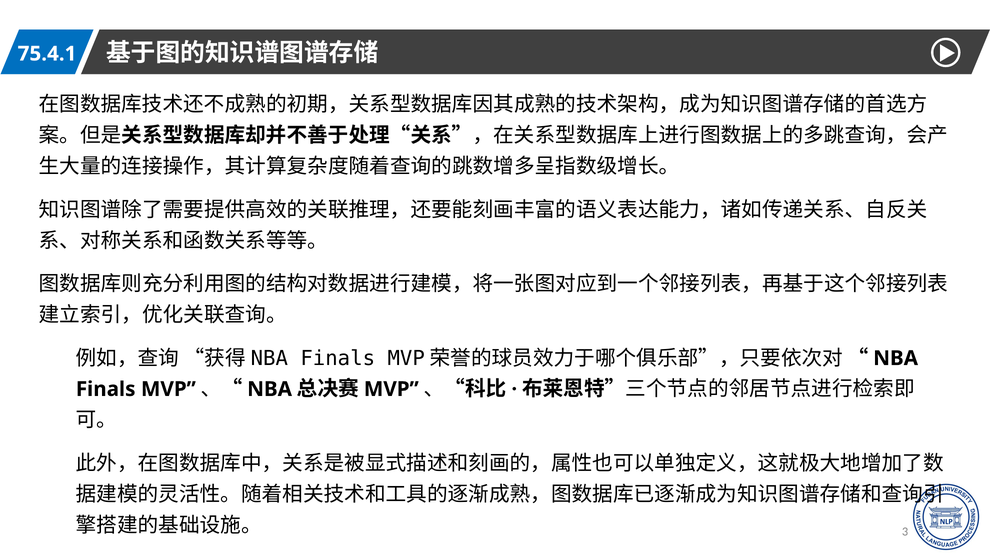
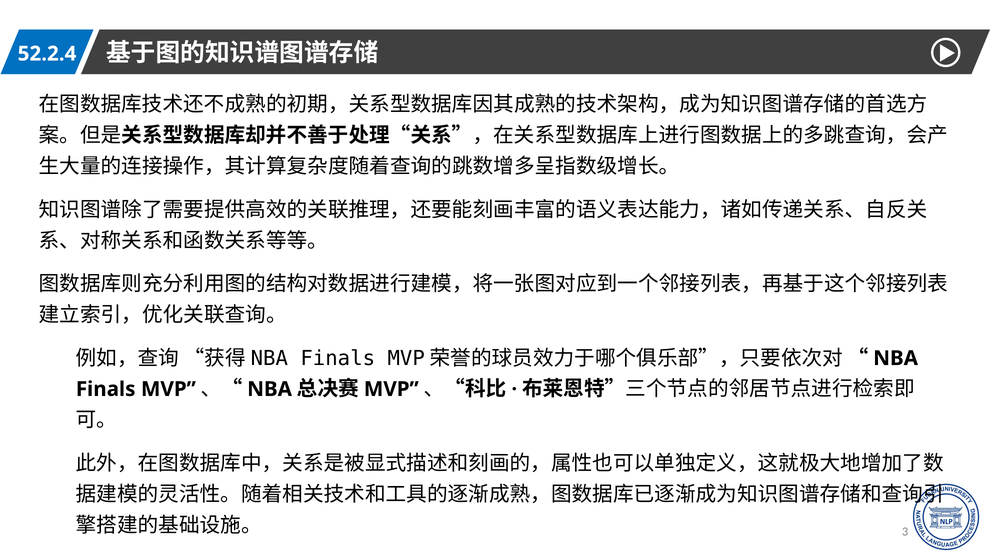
75.4.1: 75.4.1 -> 52.2.4 (47, 54)
